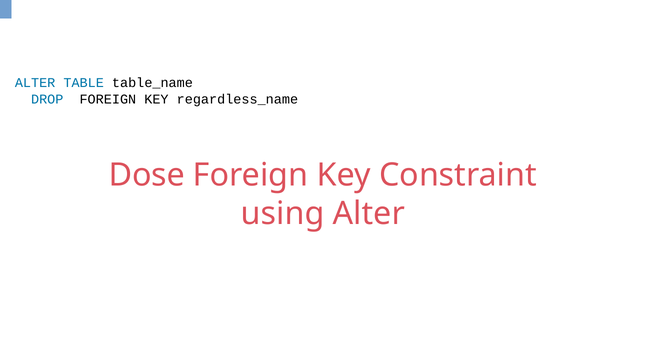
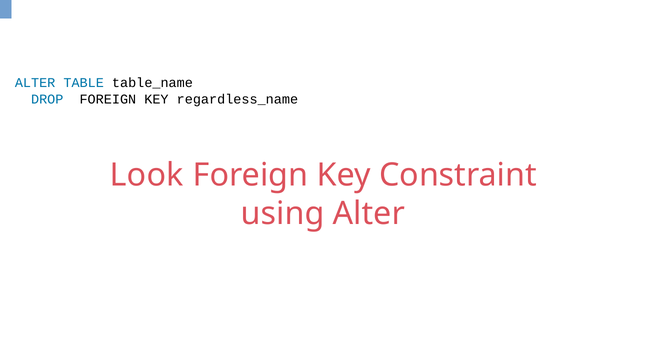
Dose: Dose -> Look (147, 175)
